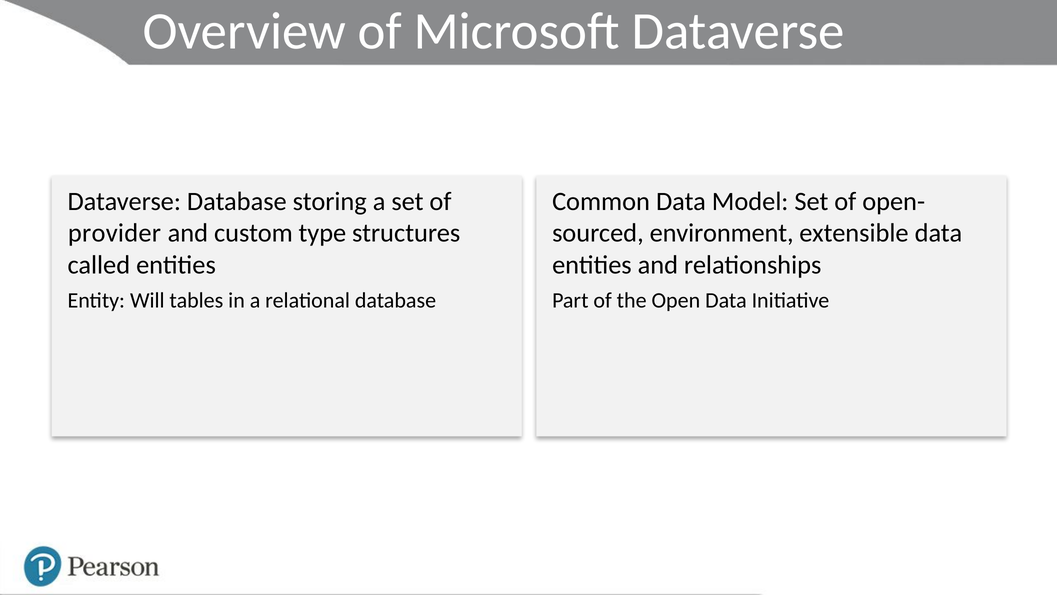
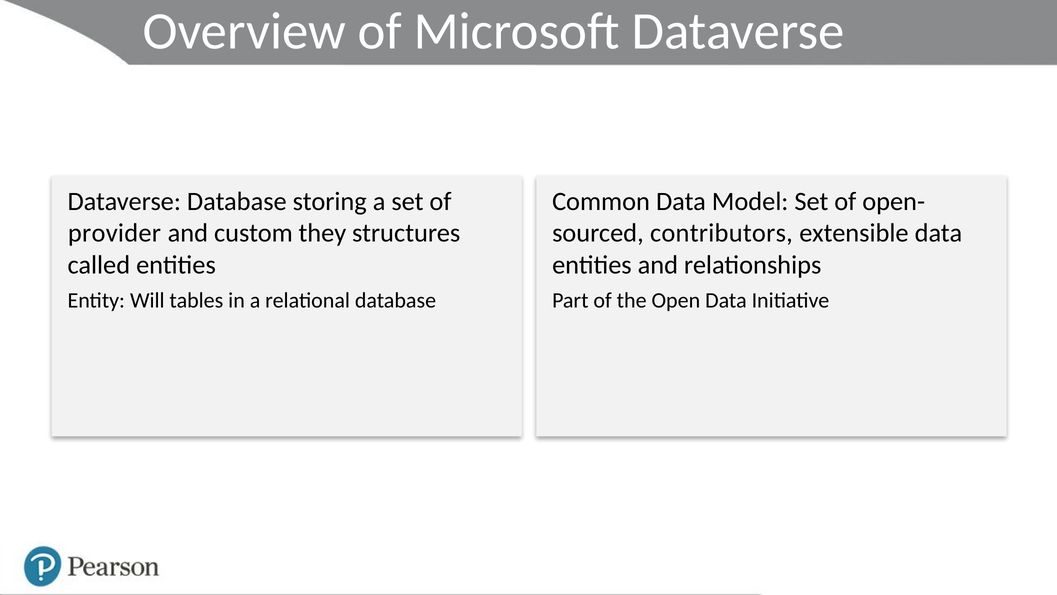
type: type -> they (322, 233)
environment: environment -> contributors (721, 233)
